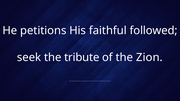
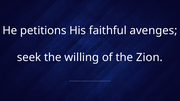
followed: followed -> avenges (153, 31)
tribute: tribute -> willing (82, 58)
